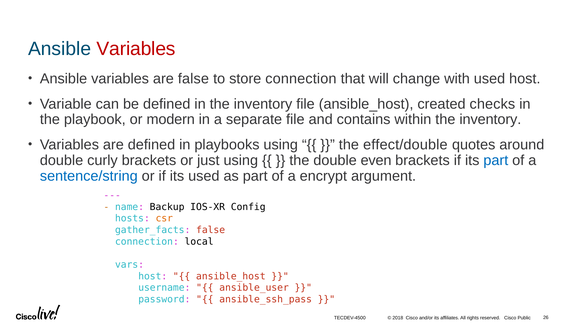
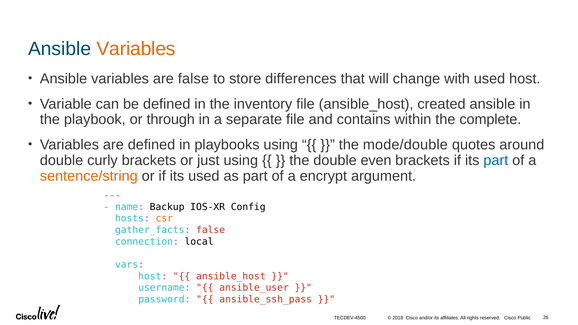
Variables colour: red -> orange (136, 49)
store connection: connection -> differences (301, 79)
created checks: checks -> ansible (492, 104)
modern: modern -> through (171, 120)
within the inventory: inventory -> complete (490, 120)
effect/double: effect/double -> mode/double (405, 145)
sentence/string colour: blue -> orange (89, 176)
